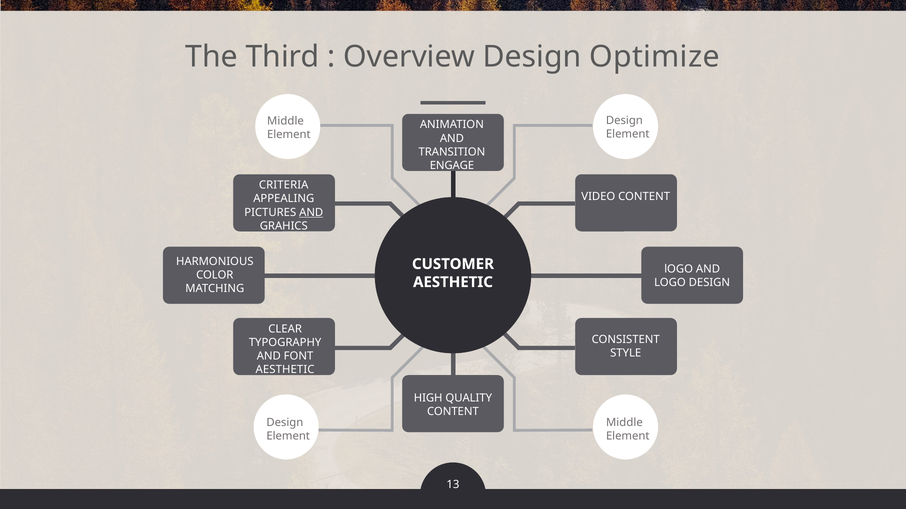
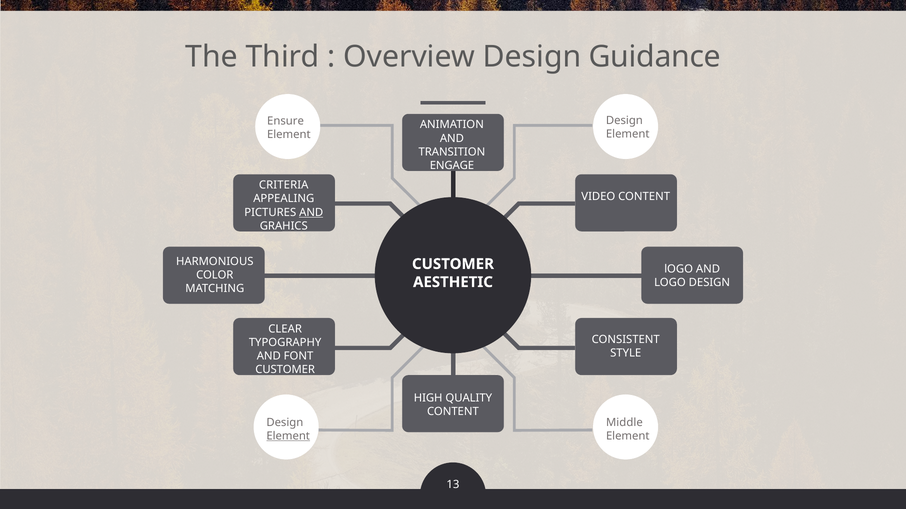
Optimize: Optimize -> Guidance (655, 57)
Middle: Middle -> Ensure (286, 121)
AESTHETIC: AESTHETIC -> CUSTOMER (285, 370)
Element underline: none -> present (288, 437)
